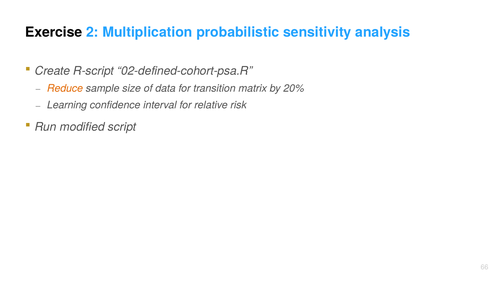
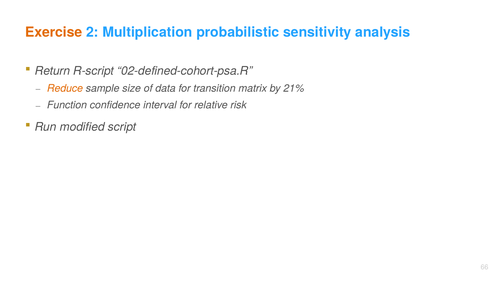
Exercise colour: black -> orange (54, 32)
Create: Create -> Return (52, 71)
20%: 20% -> 21% (294, 89)
Learning: Learning -> Function (67, 105)
